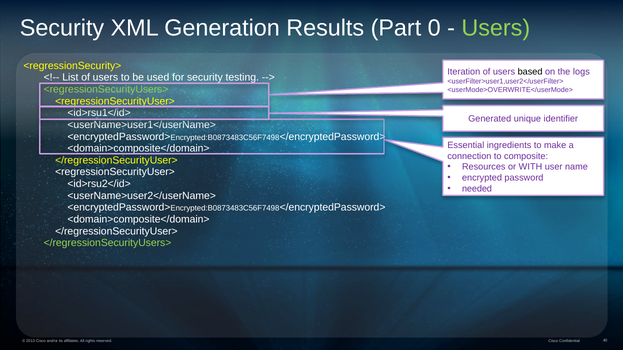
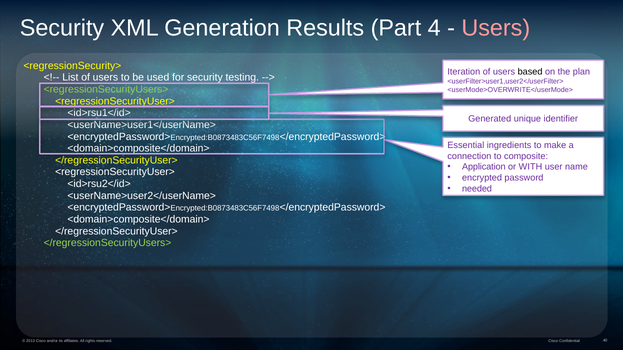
0: 0 -> 4 (434, 28)
Users colour: light green -> pink (496, 28)
logs: logs -> plan (581, 72)
Resources: Resources -> Application (484, 167)
